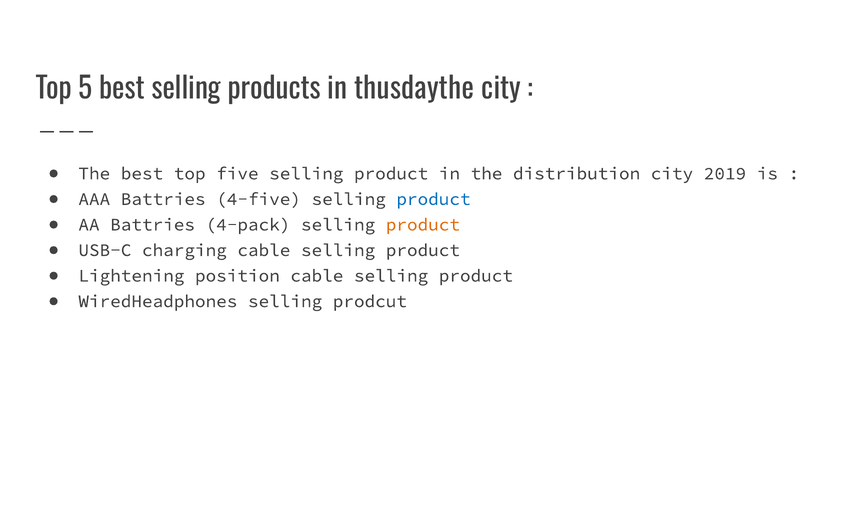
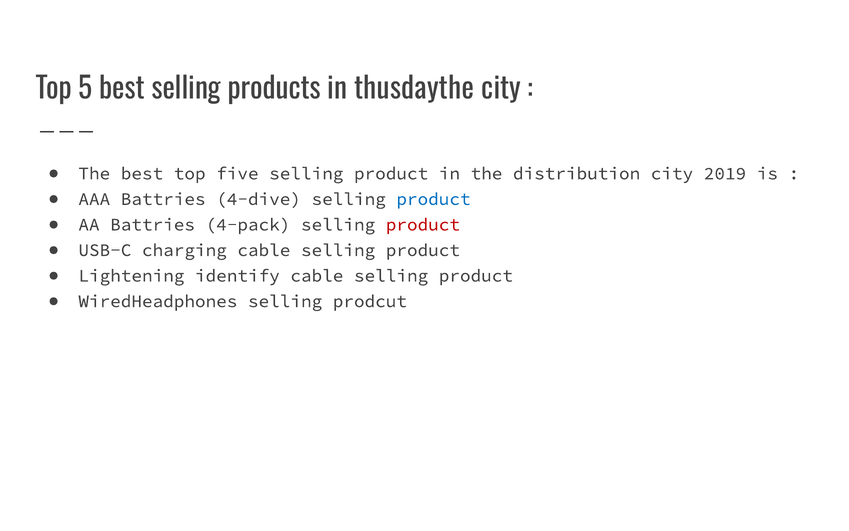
4-five: 4-five -> 4-dive (259, 199)
product colour: orange -> red (423, 224)
position: position -> identify (237, 276)
